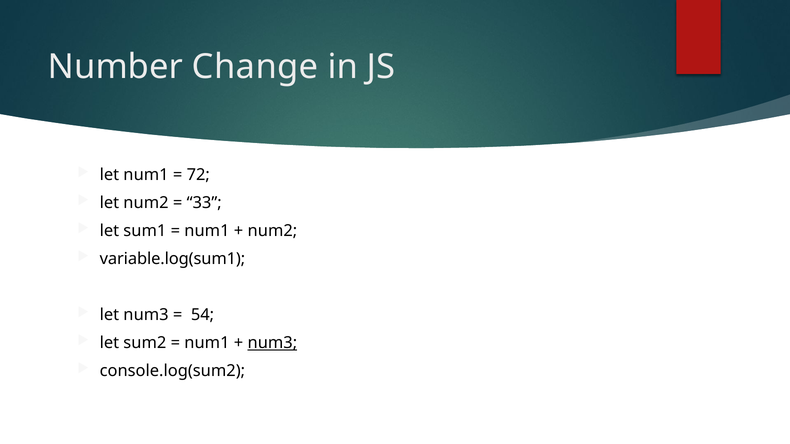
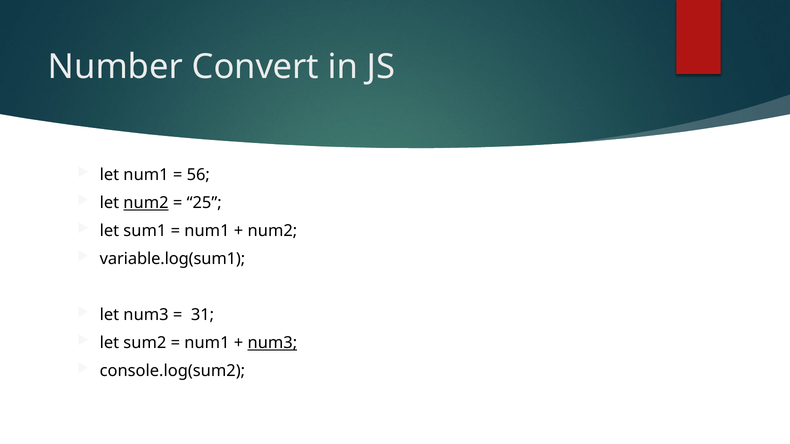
Change: Change -> Convert (255, 67)
72: 72 -> 56 (198, 175)
num2 underline: none -> present (146, 203)
33: 33 -> 25 (204, 203)
54: 54 -> 31 (203, 315)
